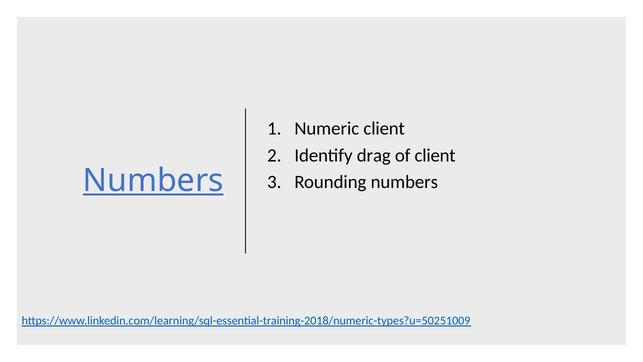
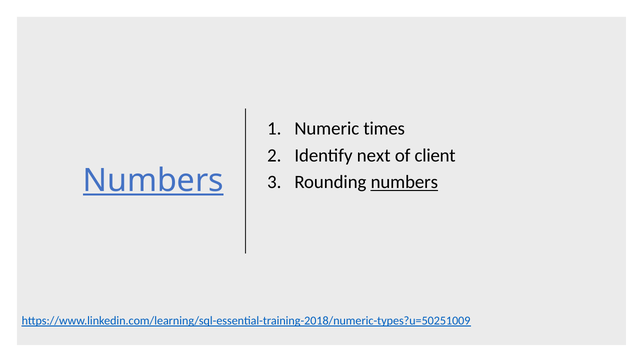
Numeric client: client -> times (384, 128)
drag: drag -> next (374, 155)
numbers underline: none -> present (404, 182)
